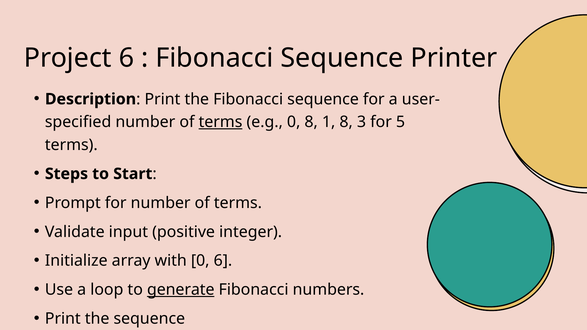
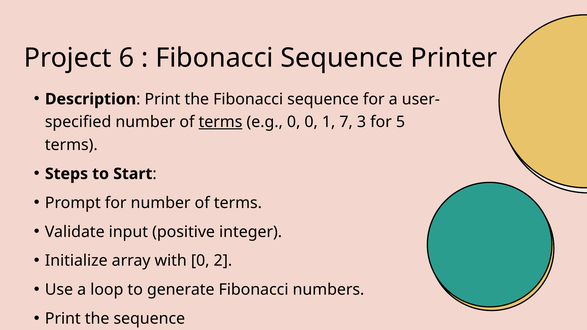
0 8: 8 -> 0 (311, 122)
1 8: 8 -> 7 (346, 122)
0 6: 6 -> 2 (223, 261)
generate underline: present -> none (181, 290)
